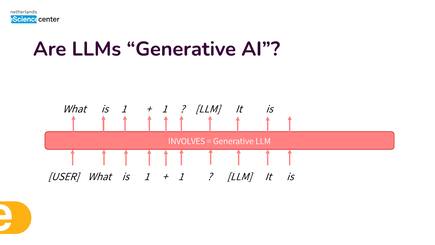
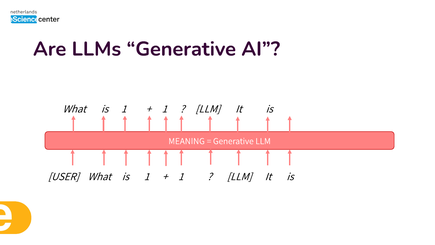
INVOLVES: INVOLVES -> MEANING (187, 141)
